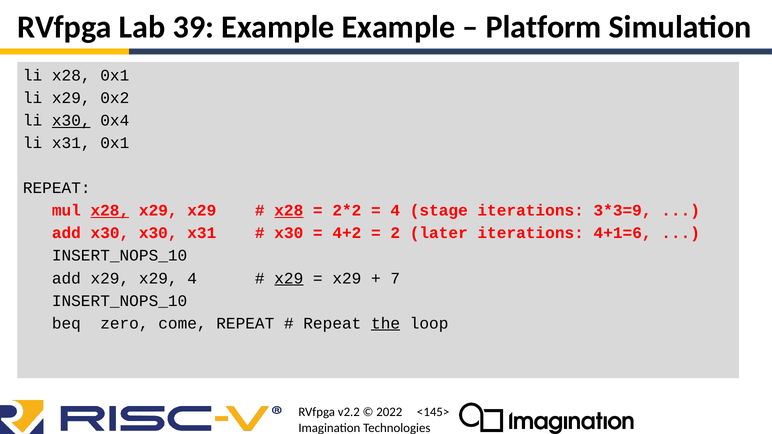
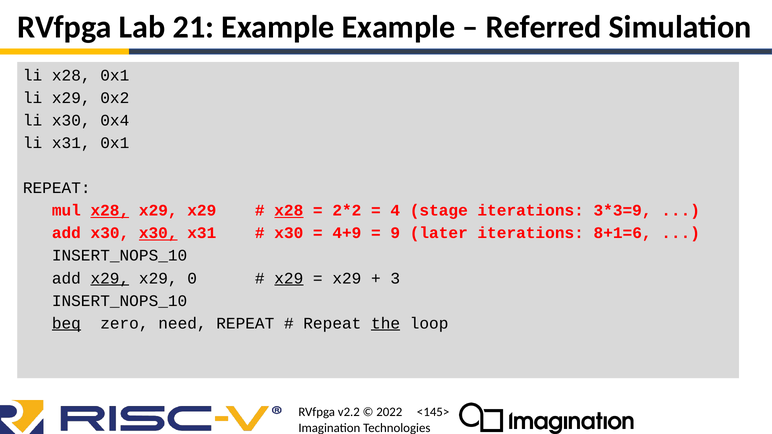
39: 39 -> 21 (194, 27)
Platform: Platform -> Referred (544, 27)
x30 underline: present -> none (71, 121)
x30 underline: none -> present (158, 233)
4+2: 4+2 -> 4+9 (347, 233)
2: 2 -> 9 (395, 233)
4+1=6: 4+1=6 -> 8+1=6 (623, 233)
x29 underline: none -> present (110, 278)
x29 4: 4 -> 0 (192, 278)
7: 7 -> 3 (395, 278)
beq underline: none -> present (66, 323)
come: come -> need (182, 323)
